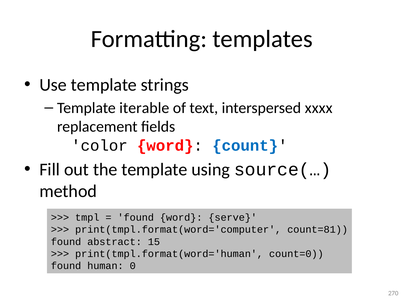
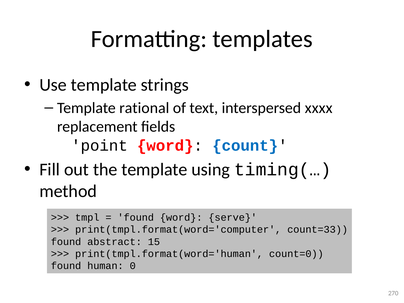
iterable: iterable -> rational (144, 108)
color: color -> point (99, 146)
source(…: source(… -> timing(… (283, 170)
count=81: count=81 -> count=33 (318, 230)
